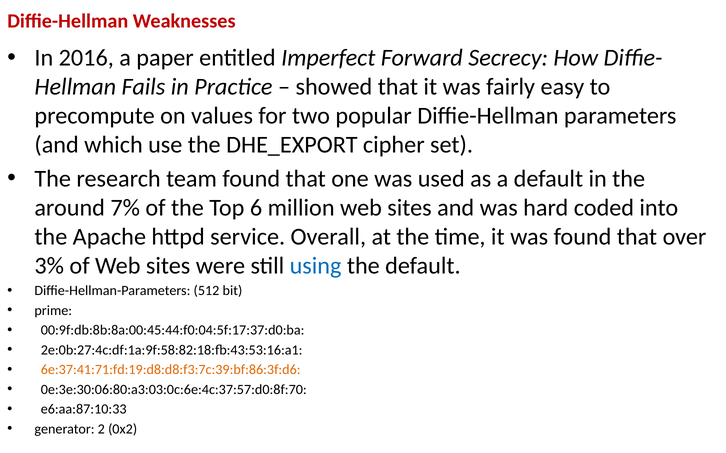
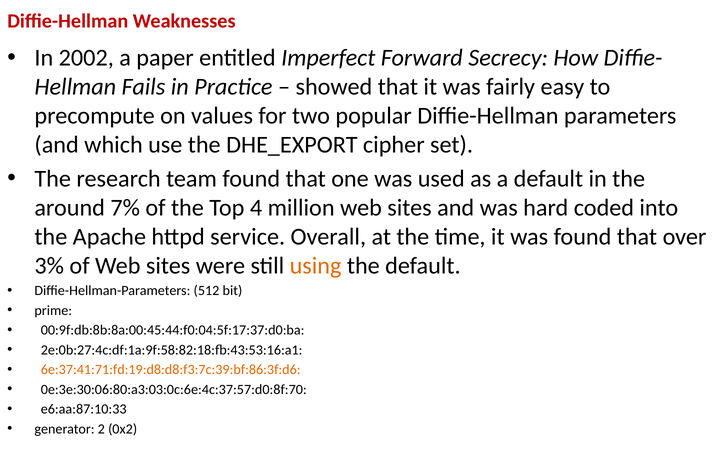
2016: 2016 -> 2002 (86, 58)
6: 6 -> 4 (256, 208)
using colour: blue -> orange (316, 266)
